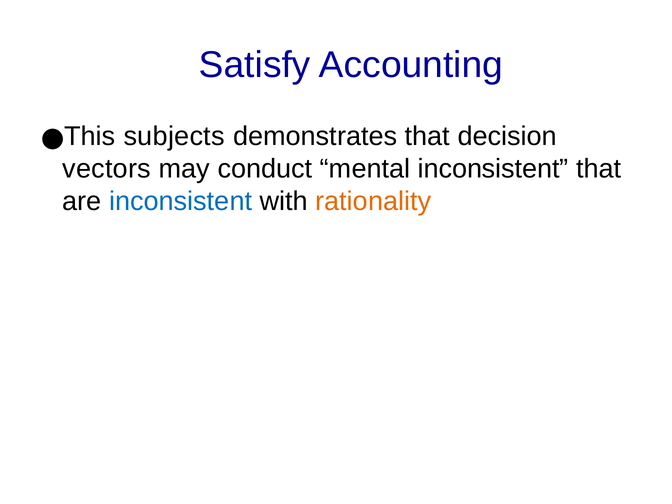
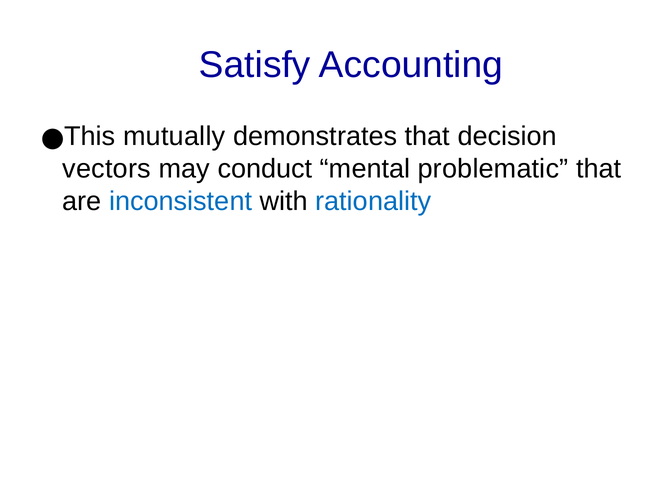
subjects: subjects -> mutually (174, 136)
mental inconsistent: inconsistent -> problematic (493, 169)
rationality colour: orange -> blue (373, 201)
